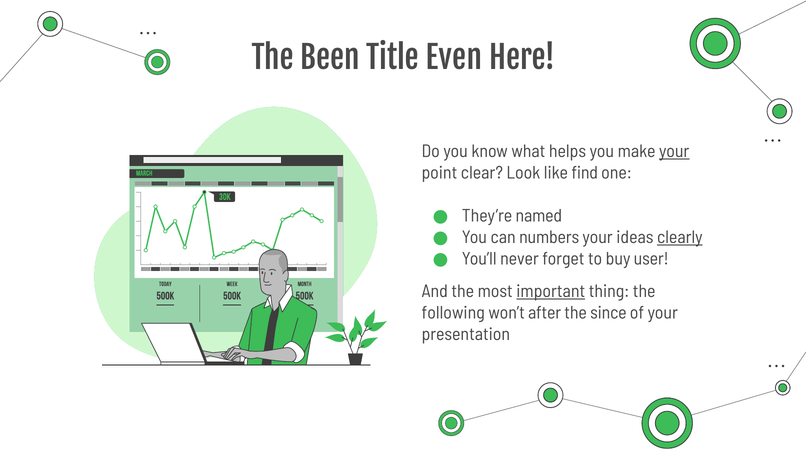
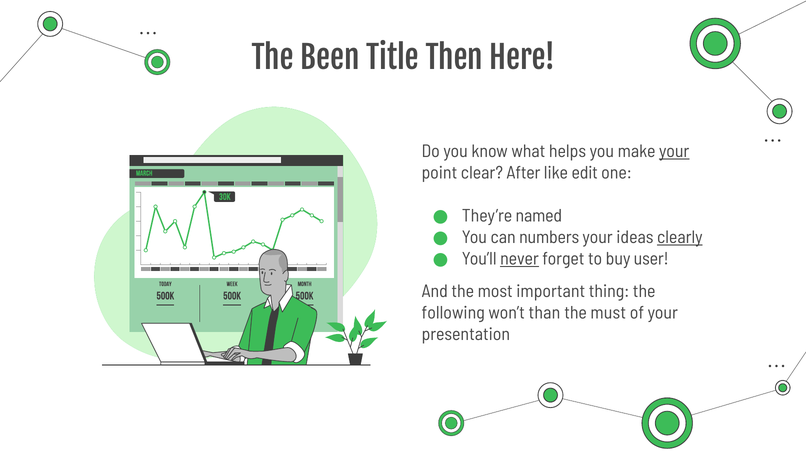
Even: Even -> Then (454, 59)
Look: Look -> After (523, 173)
find: find -> edit (585, 173)
never underline: none -> present (519, 259)
important underline: present -> none (551, 292)
after: after -> than (544, 313)
since: since -> must (608, 313)
